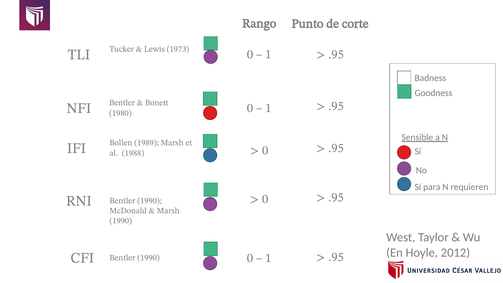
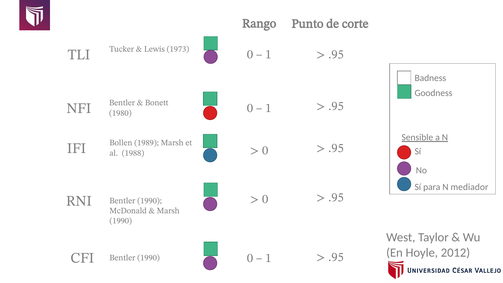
requieren: requieren -> mediador (469, 187)
